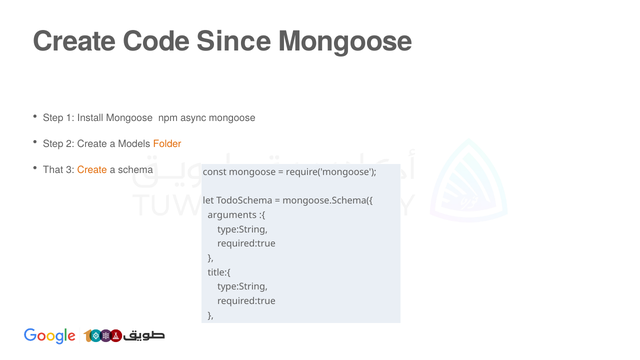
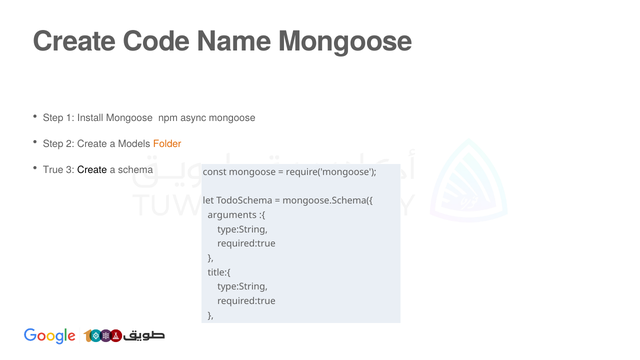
Since: Since -> Name (234, 42)
That: That -> True (53, 170)
Create colour: orange -> black (92, 170)
